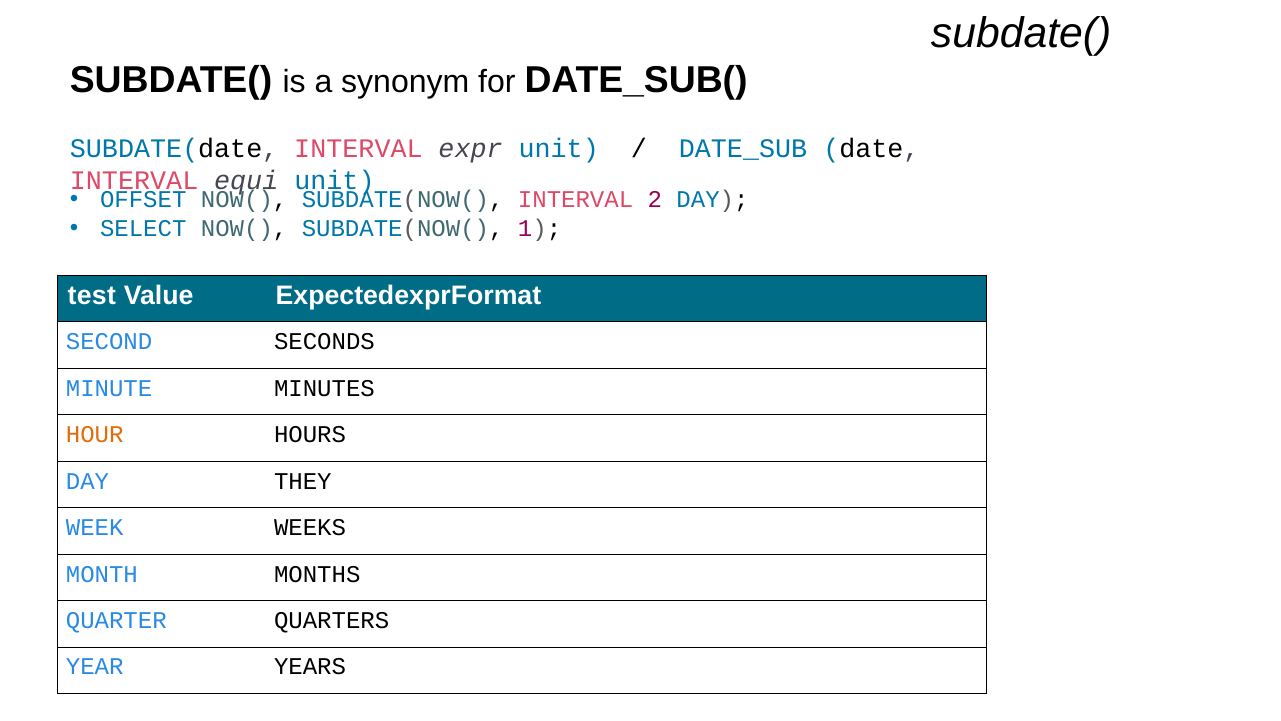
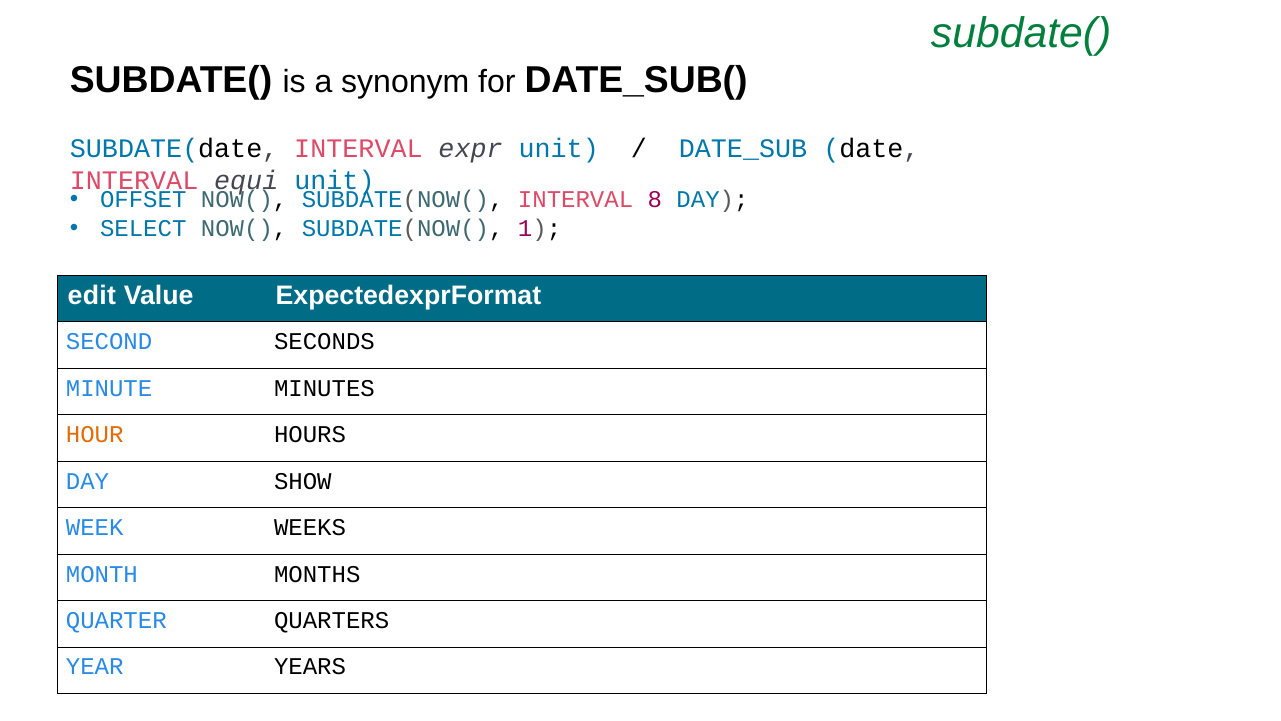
subdate( colour: black -> green (1021, 33)
2: 2 -> 8 (655, 199)
test: test -> edit (92, 295)
THEY: THEY -> SHOW (303, 481)
